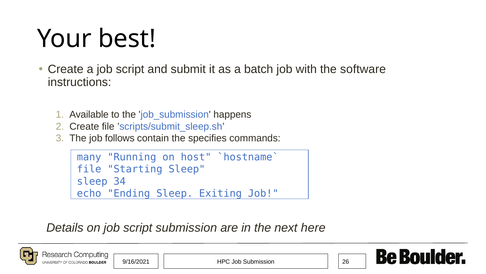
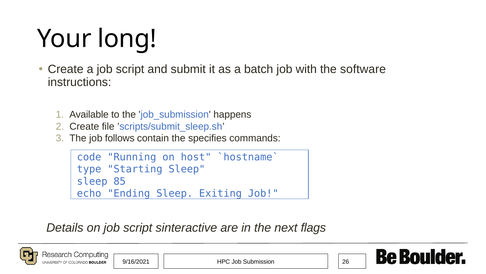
best: best -> long (127, 39)
many: many -> code (89, 157)
file: file -> type (89, 169)
34: 34 -> 85 (120, 181)
script submission: submission -> sinteractive (186, 227)
here: here -> flags (313, 227)
